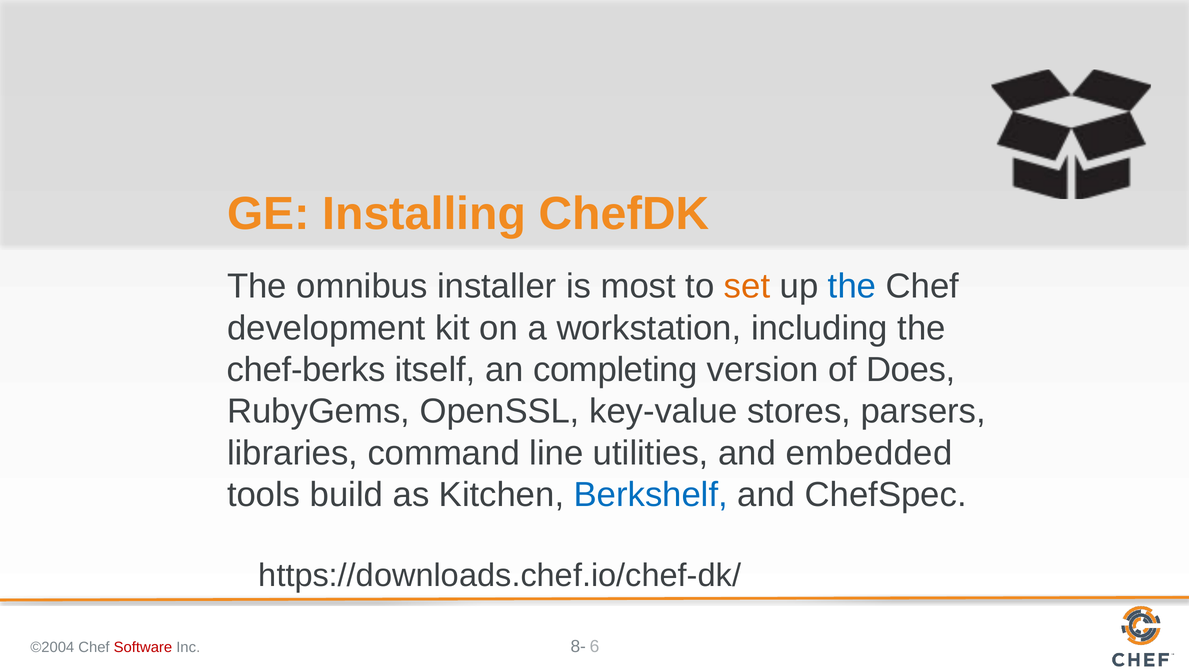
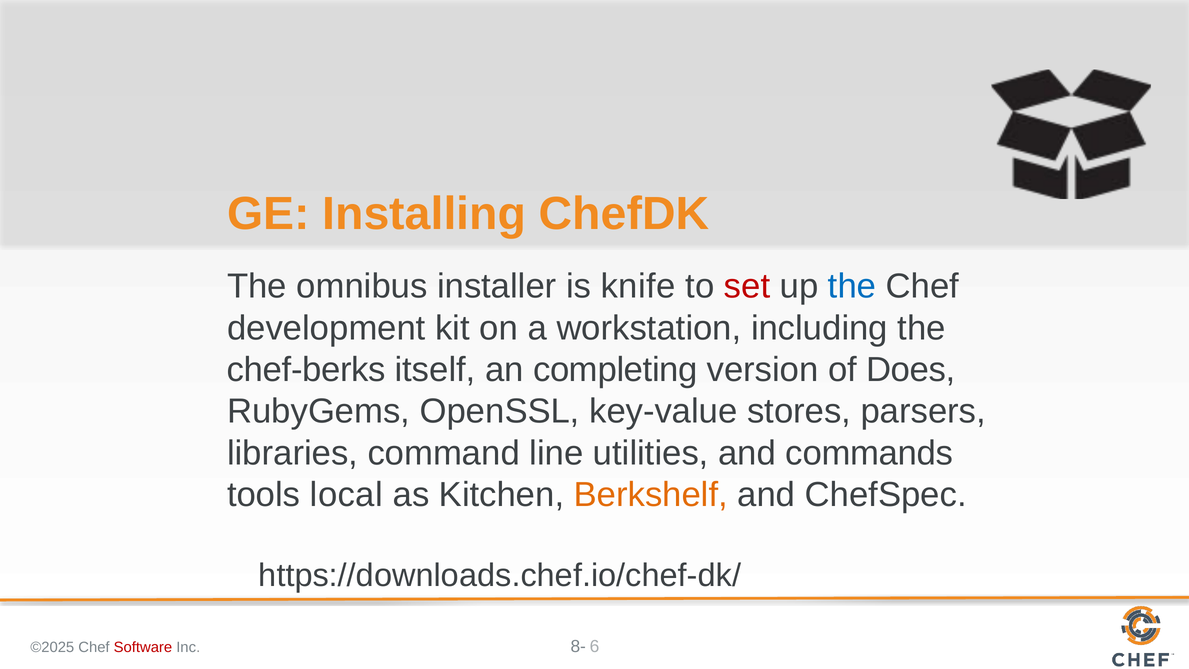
most: most -> knife (638, 286)
set colour: orange -> red (747, 286)
embedded: embedded -> commands (869, 453)
build: build -> local (346, 495)
Berkshelf colour: blue -> orange (651, 495)
©2004: ©2004 -> ©2025 (52, 647)
